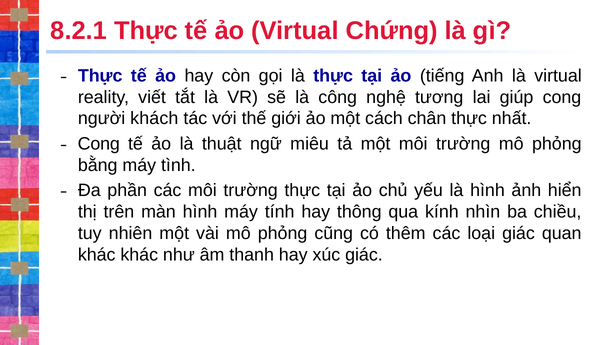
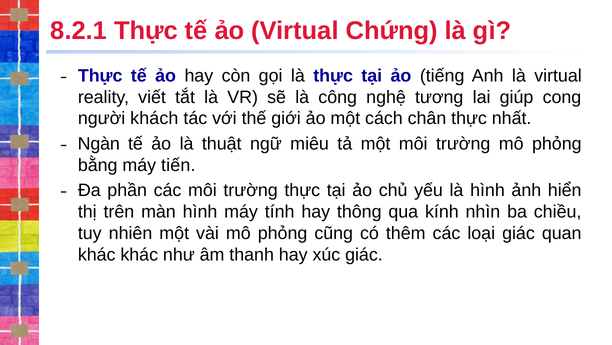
Cong: Cong -> Ngàn (99, 143)
tình: tình -> tiến (178, 165)
